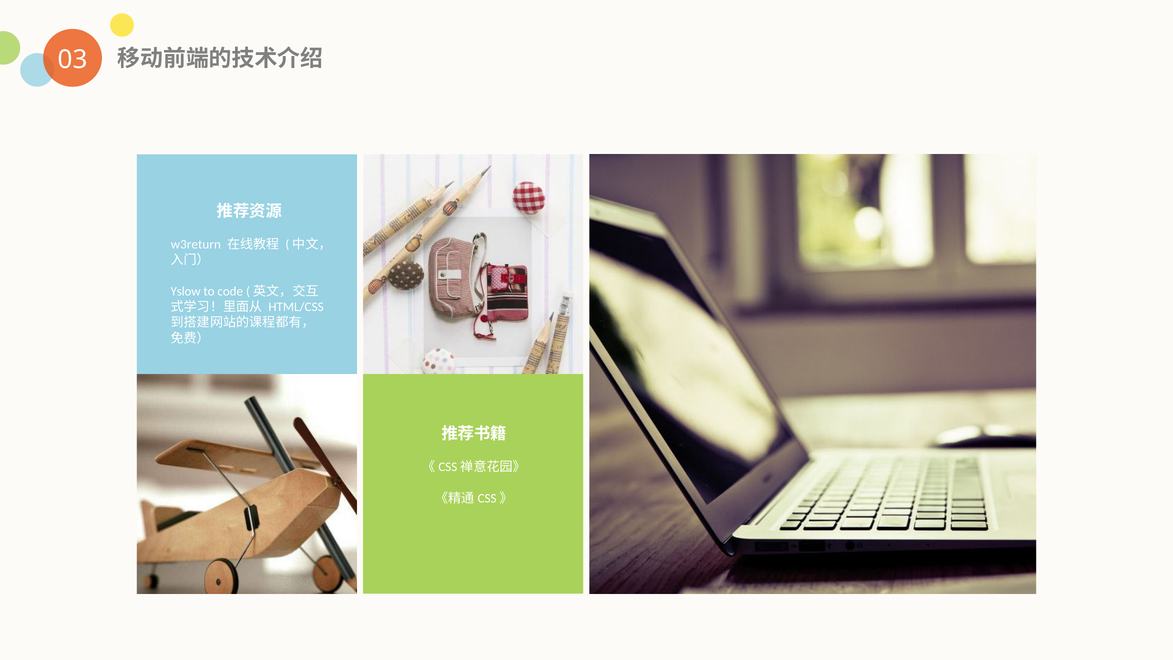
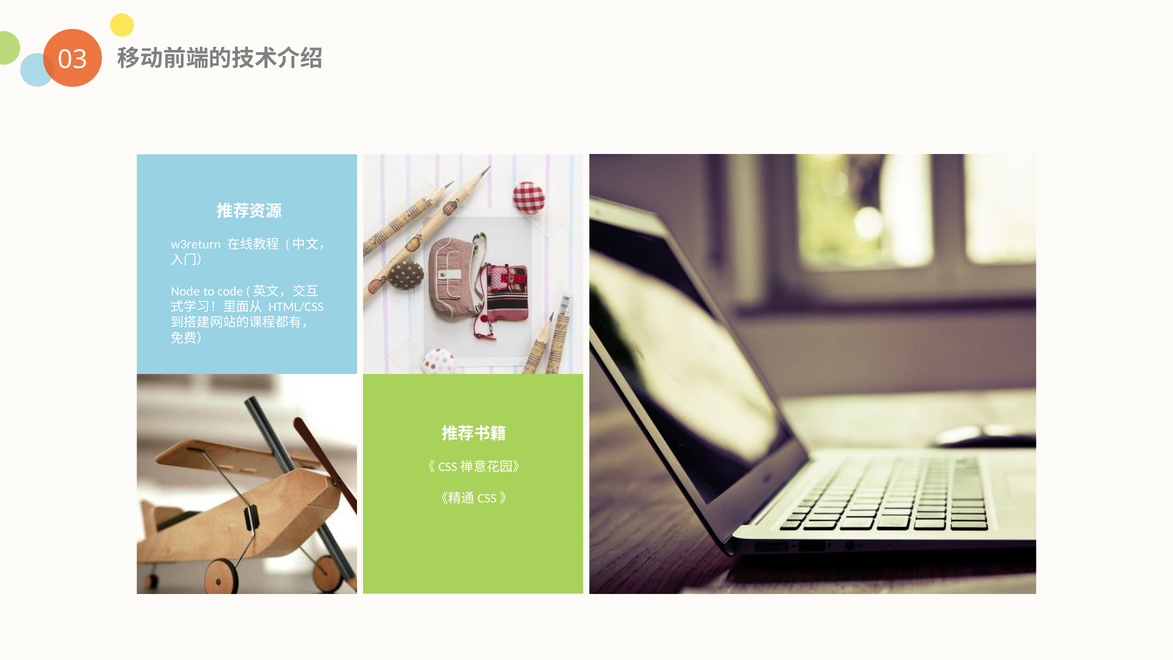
Yslow: Yslow -> Node (185, 291)
